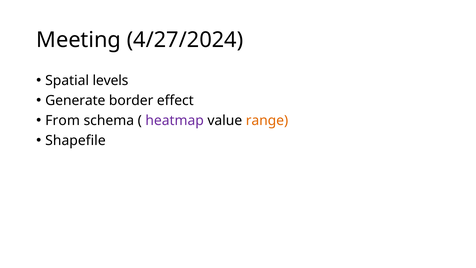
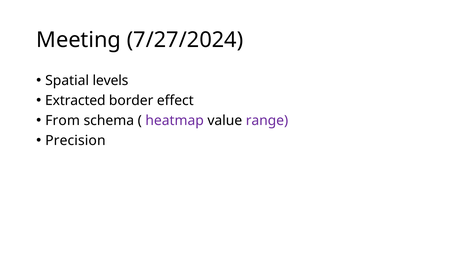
4/27/2024: 4/27/2024 -> 7/27/2024 (185, 40)
Generate: Generate -> Extracted (75, 100)
range colour: orange -> purple (267, 120)
Shapefile: Shapefile -> Precision (75, 140)
